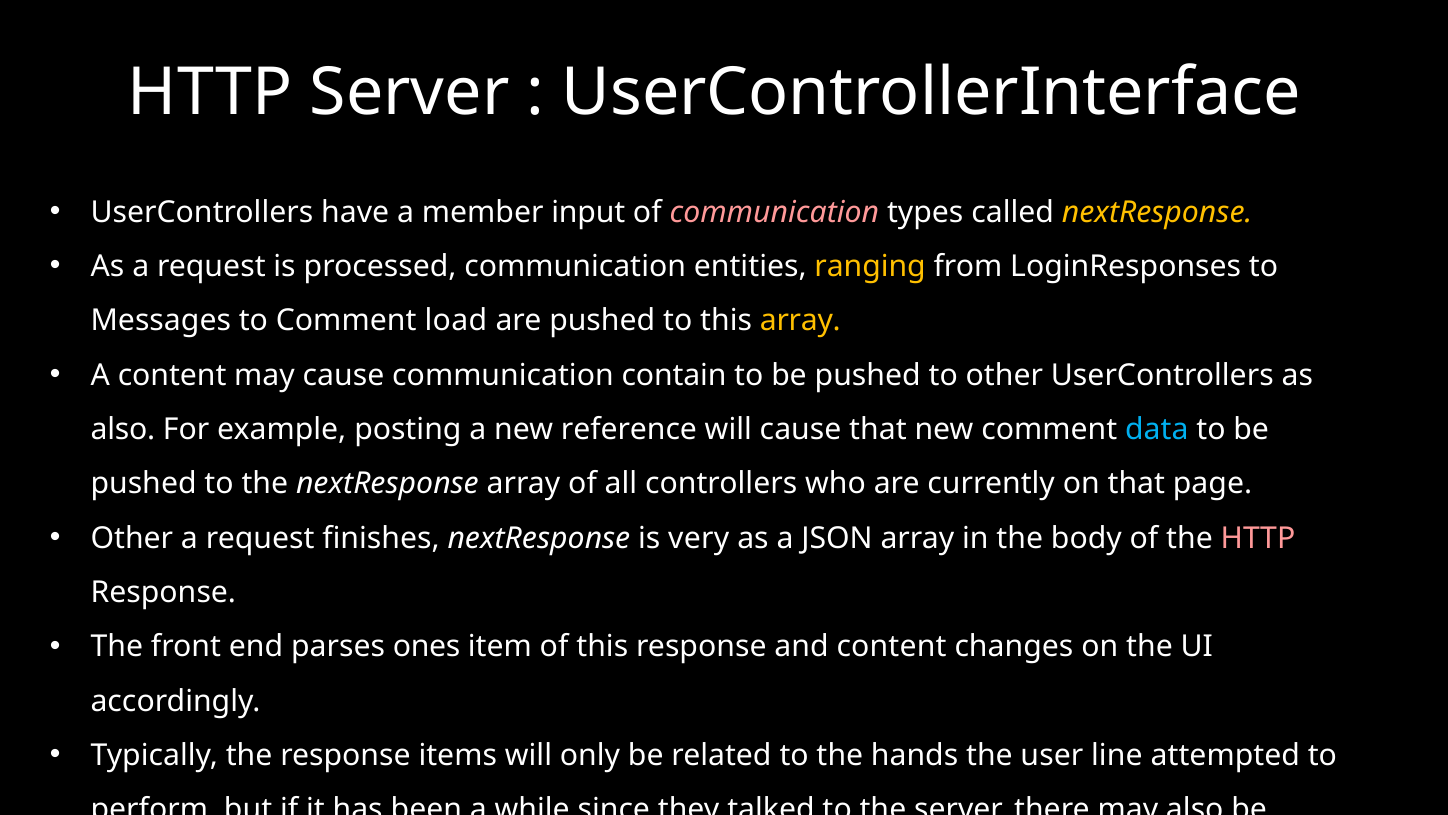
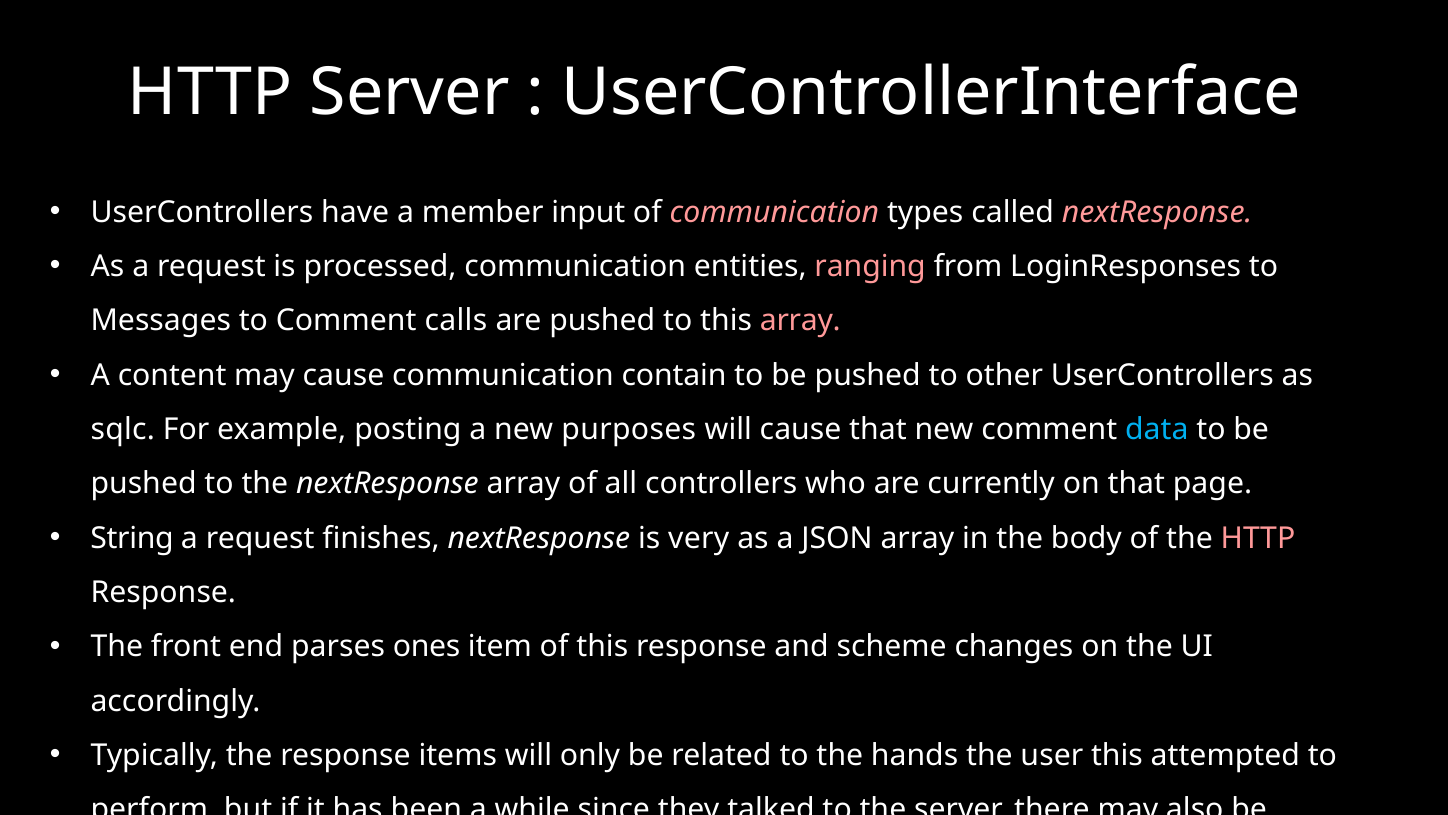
nextResponse colour: yellow -> pink (1157, 212)
ranging colour: yellow -> pink (870, 266)
load: load -> calls (456, 321)
array colour: yellow -> pink (800, 321)
also: also -> sqlc (123, 429)
reference: reference -> purposes (629, 429)
Other: Other -> String (132, 538)
and content: content -> scheme (892, 647)
user line: line -> this (1117, 755)
